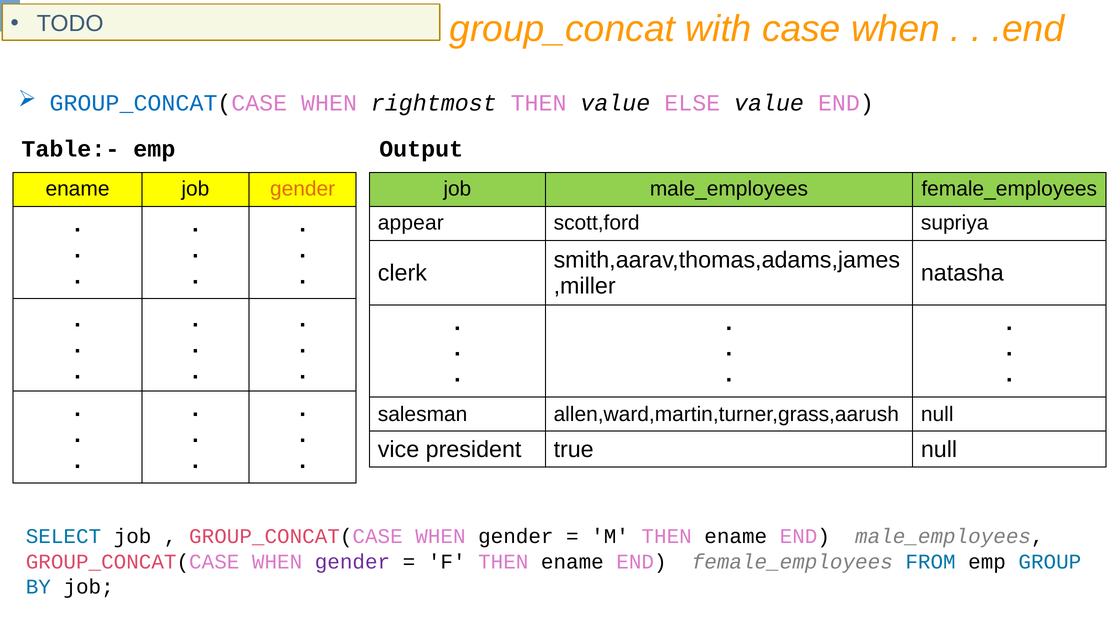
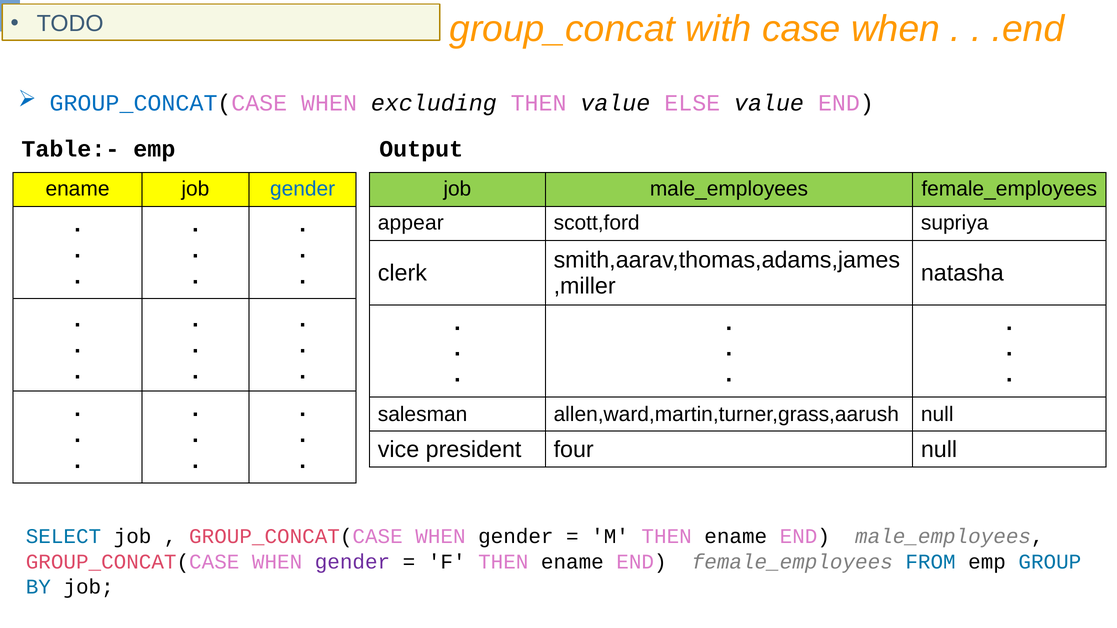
rightmost: rightmost -> excluding (434, 103)
gender colour: orange -> blue (303, 189)
true: true -> four (574, 450)
